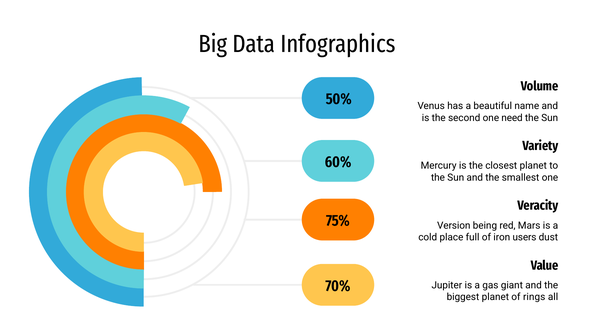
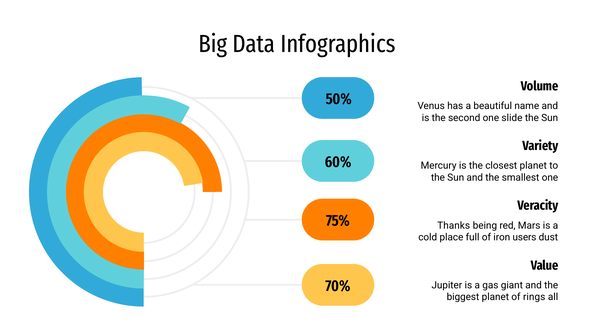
need: need -> slide (512, 118)
Version: Version -> Thanks (454, 225)
